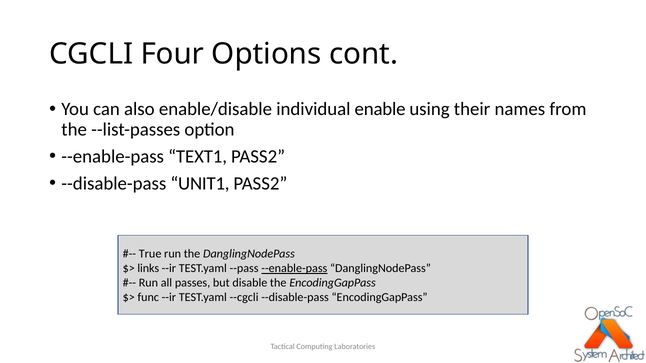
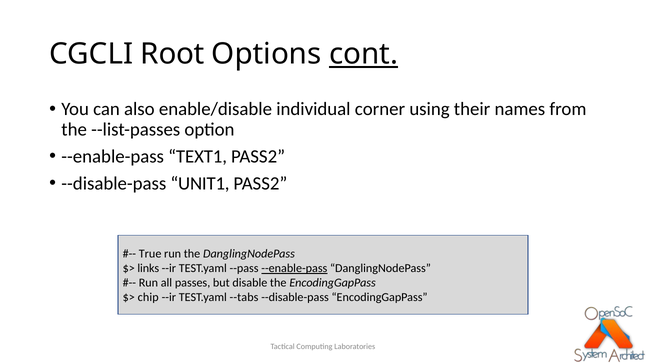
Four: Four -> Root (172, 54)
cont underline: none -> present (364, 54)
enable: enable -> corner (380, 109)
func: func -> chip (148, 298)
--cgcli: --cgcli -> --tabs (244, 298)
